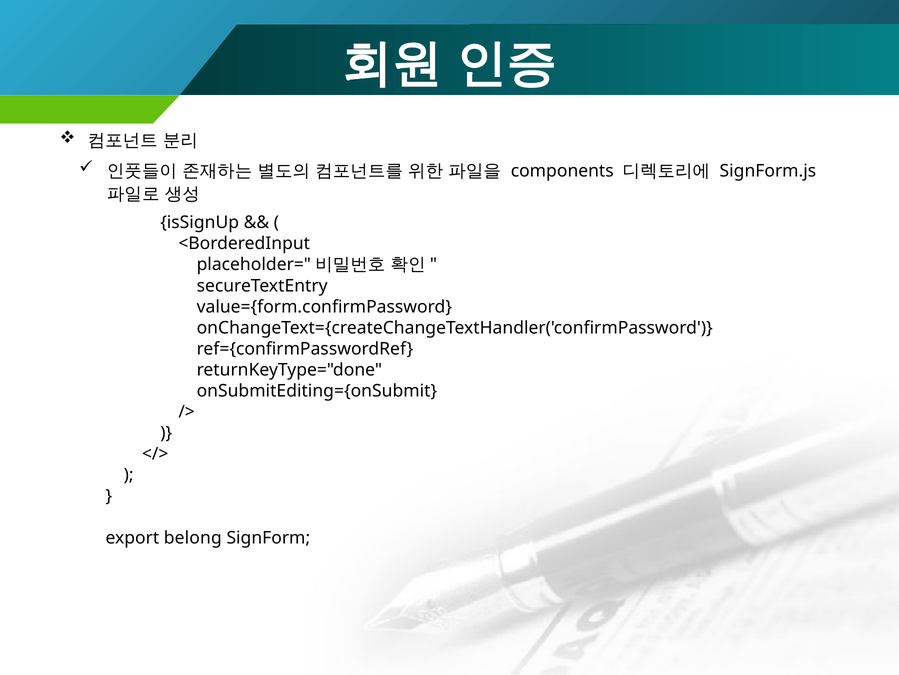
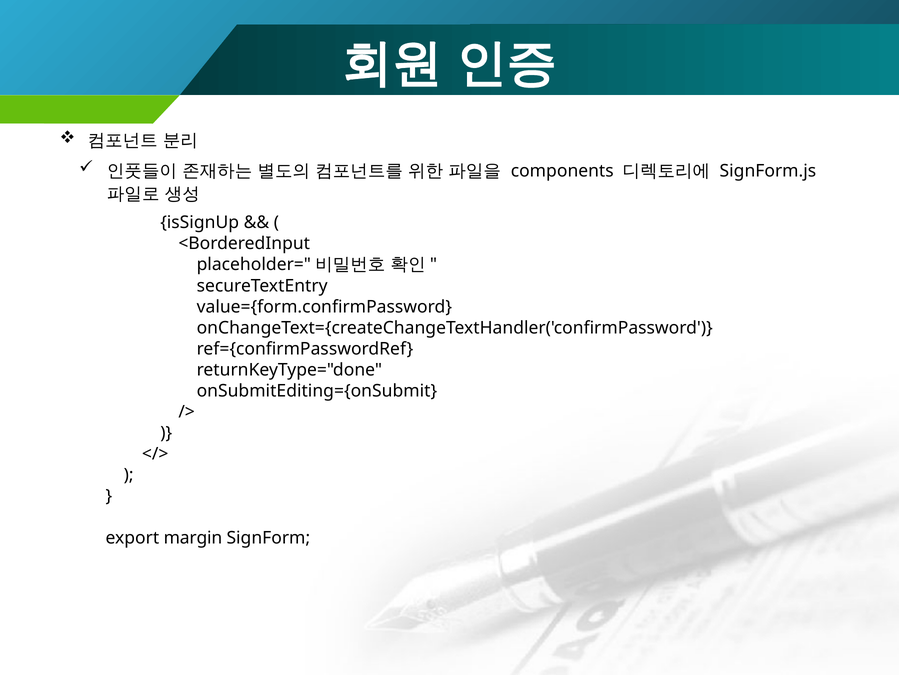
belong: belong -> margin (193, 537)
